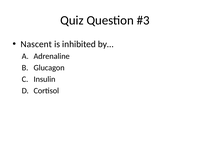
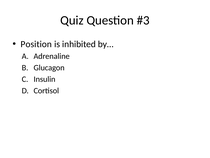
Nascent: Nascent -> Position (36, 44)
